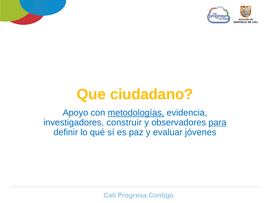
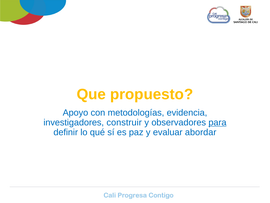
ciudadano: ciudadano -> propuesto (152, 94)
metodologías underline: present -> none (136, 113)
jóvenes: jóvenes -> abordar (201, 132)
